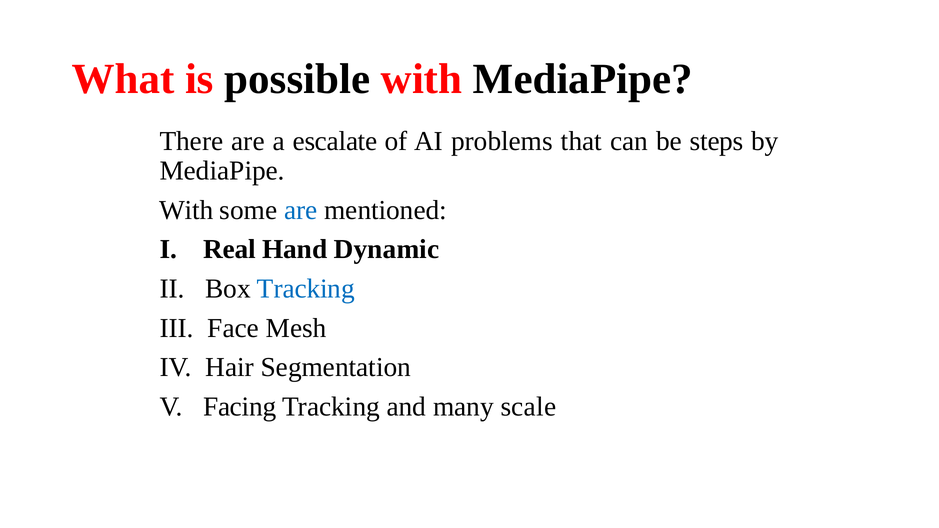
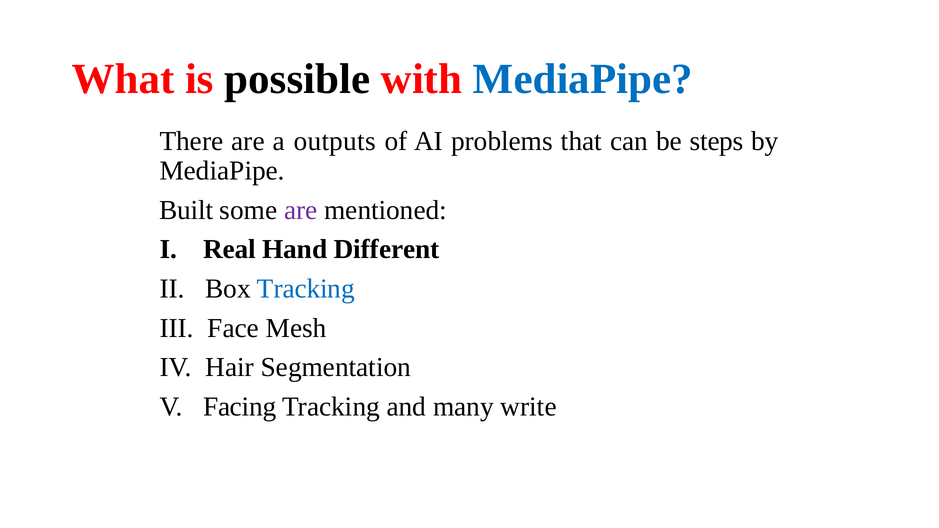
MediaPipe colour: black -> blue (583, 79)
escalate: escalate -> outputs (335, 141)
With: With -> Built (186, 210)
are colour: blue -> purple (301, 210)
Dynamic: Dynamic -> Different (387, 250)
scale: scale -> write (529, 407)
